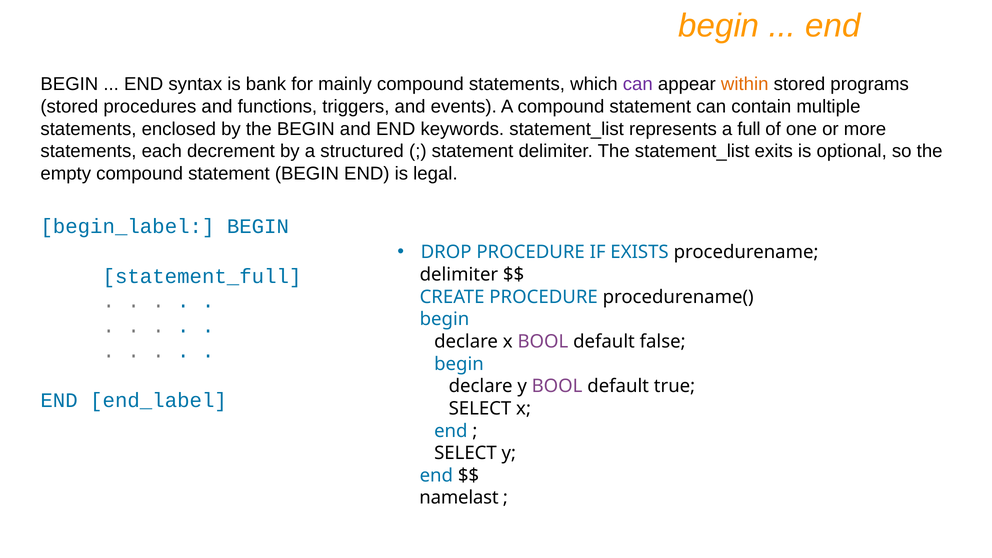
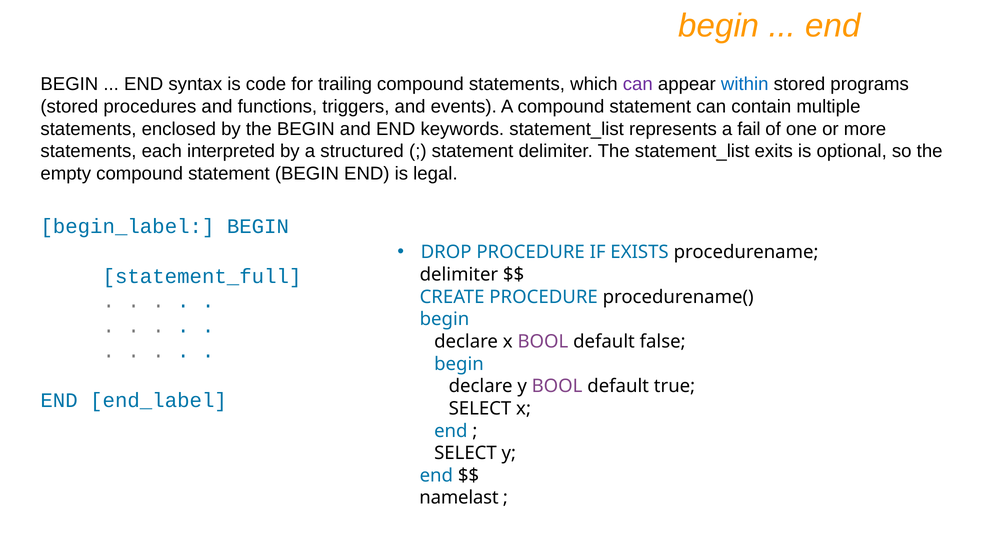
bank: bank -> code (266, 84)
mainly: mainly -> trailing (345, 84)
within colour: orange -> blue (745, 84)
full: full -> fail (749, 129)
decrement: decrement -> interpreted (231, 151)
